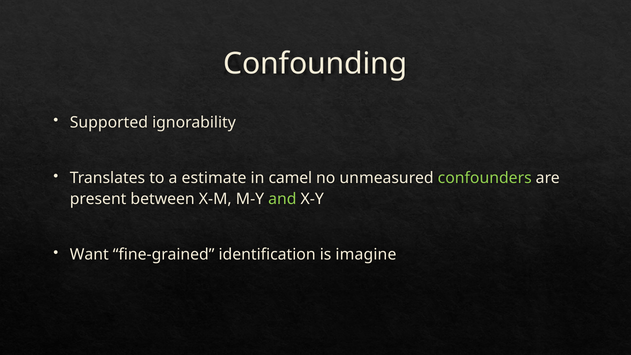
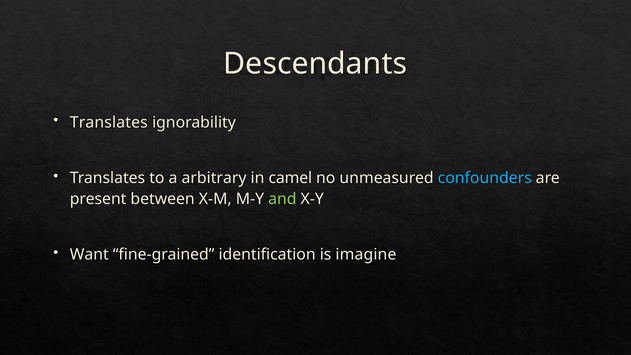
Confounding: Confounding -> Descendants (315, 64)
Supported: Supported -> Translates (109, 122)
estimate: estimate -> arbitrary (214, 178)
confounders colour: light green -> light blue (485, 178)
